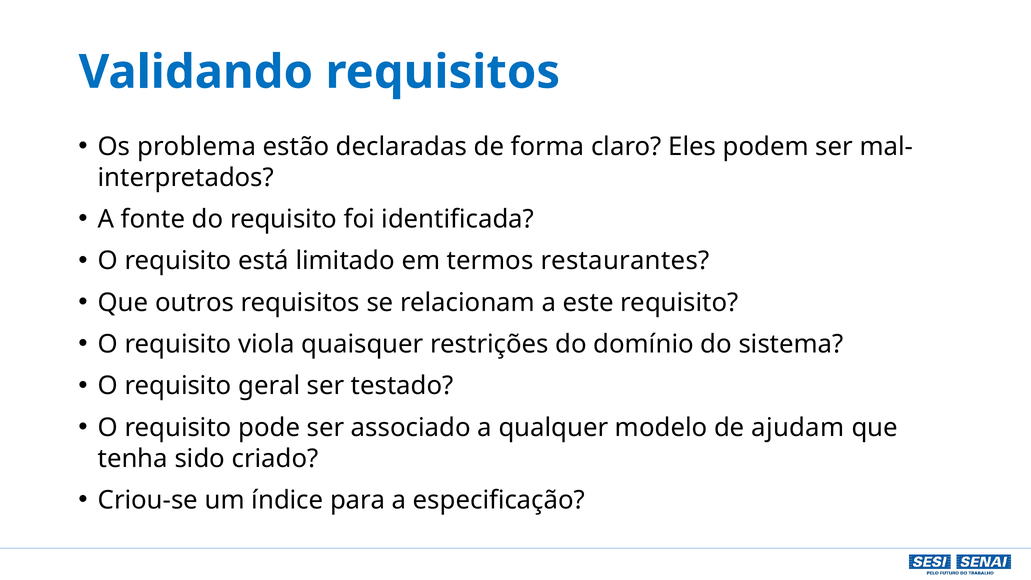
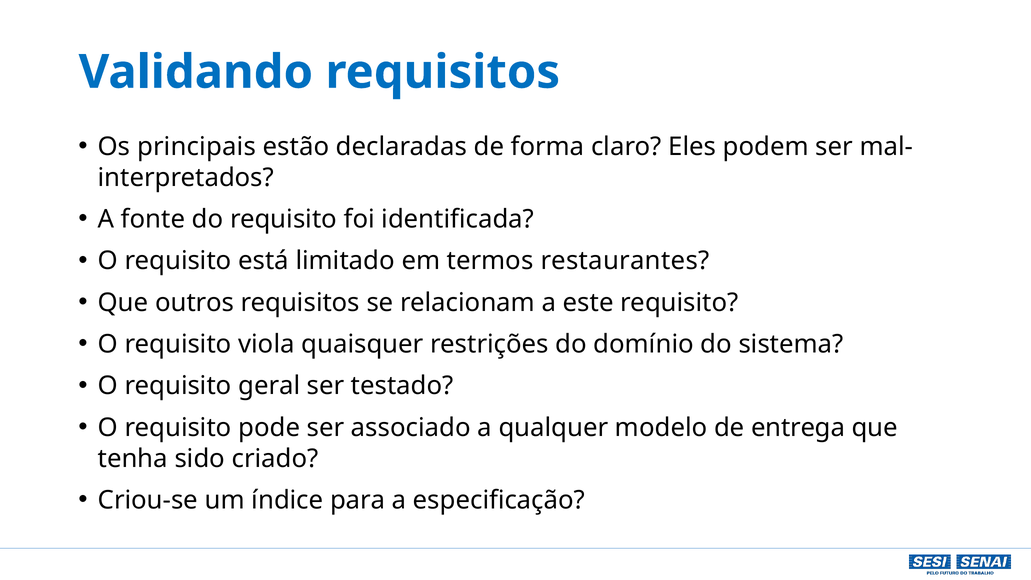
problema: problema -> principais (197, 147)
ajudam: ajudam -> entrega (798, 428)
